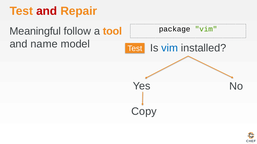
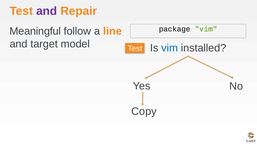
and colour: red -> purple (47, 11)
tool: tool -> line (112, 31)
name: name -> target (44, 44)
